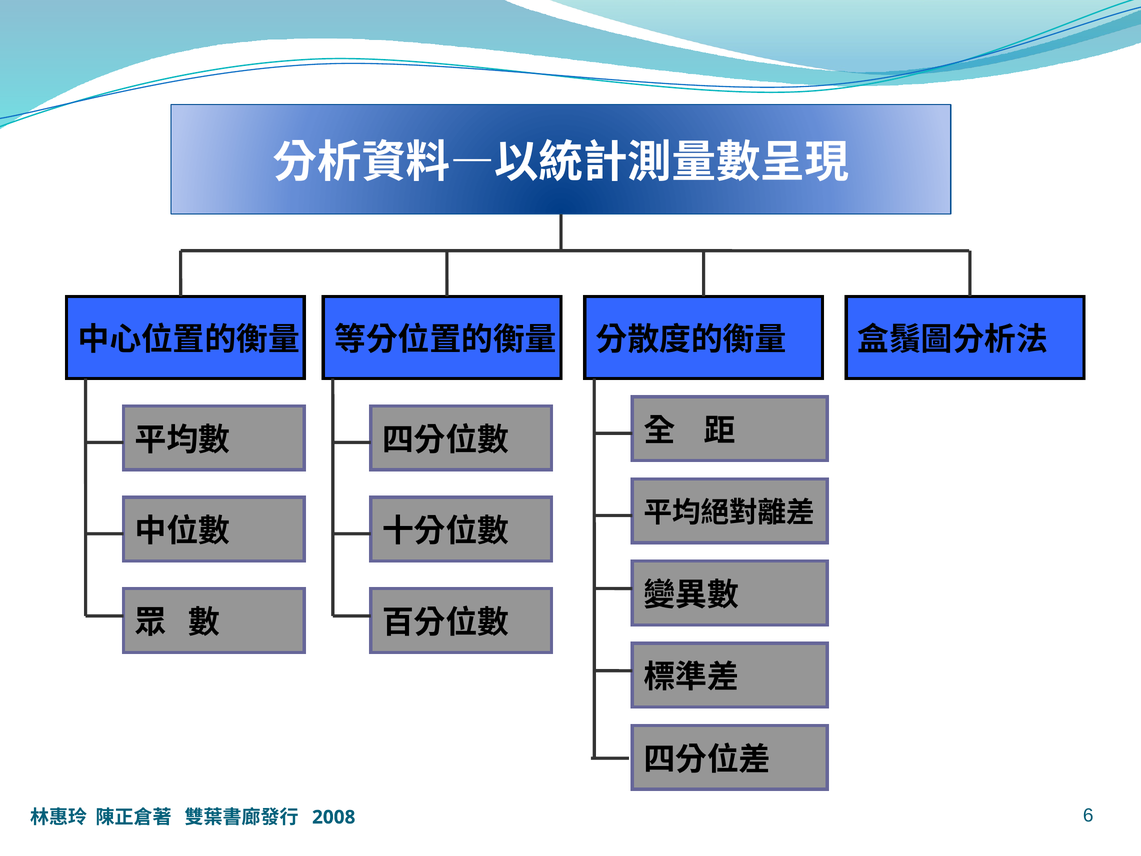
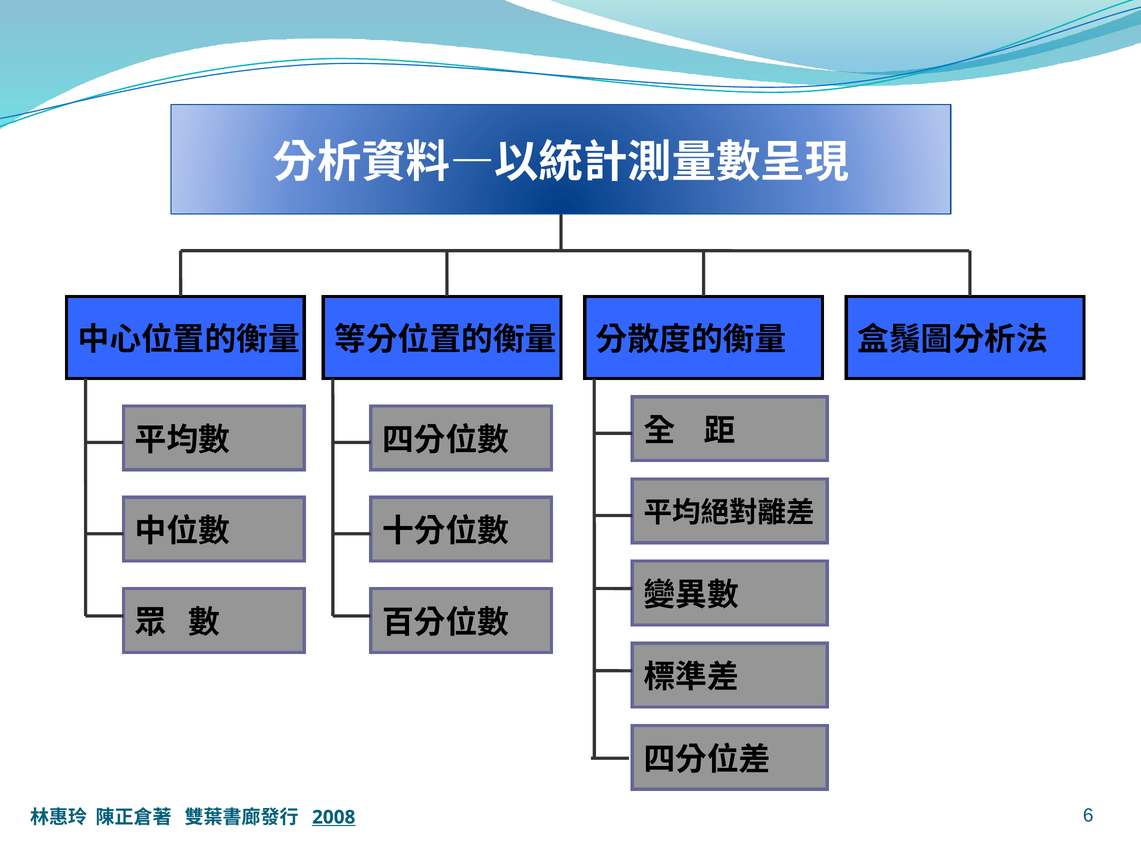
2008 underline: none -> present (334, 817)
